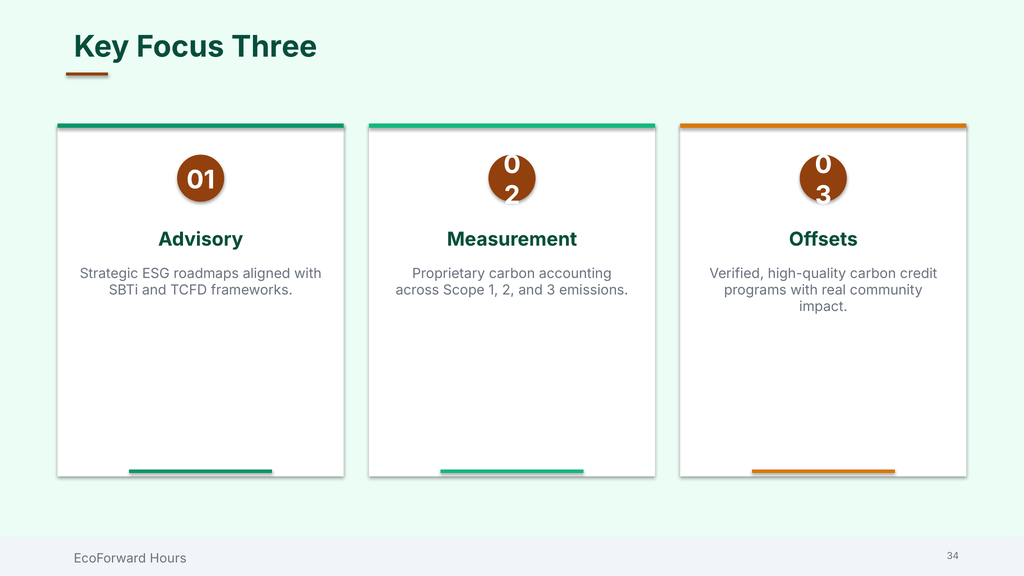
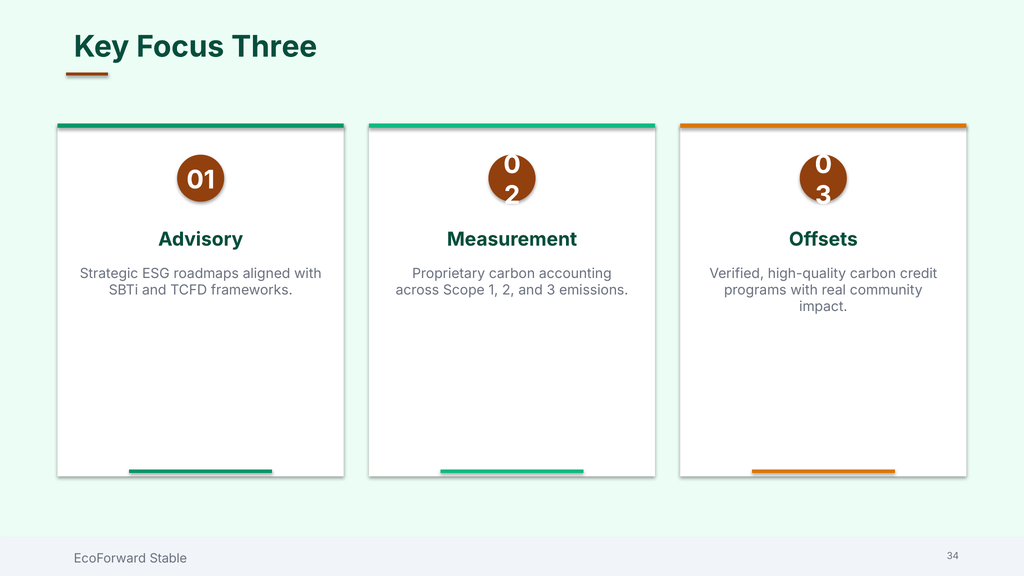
Hours: Hours -> Stable (168, 558)
